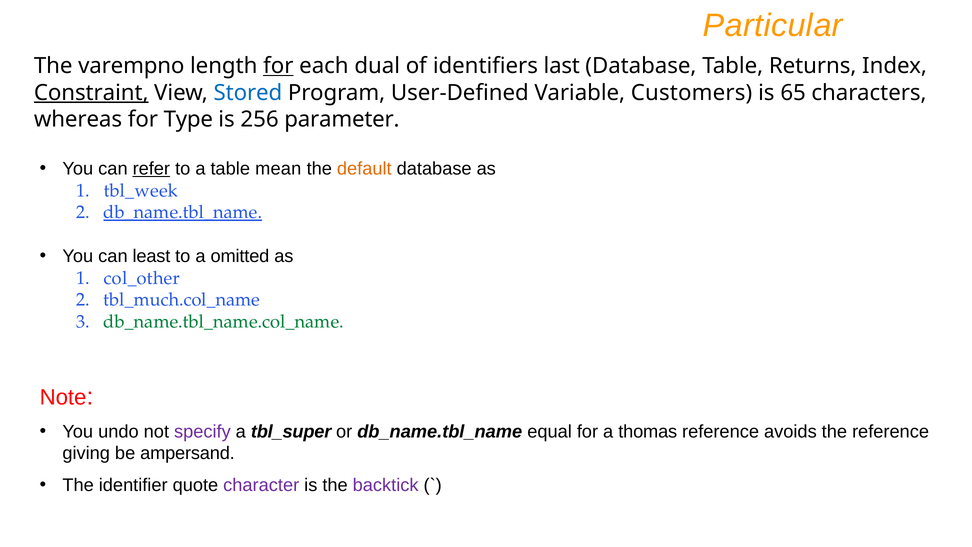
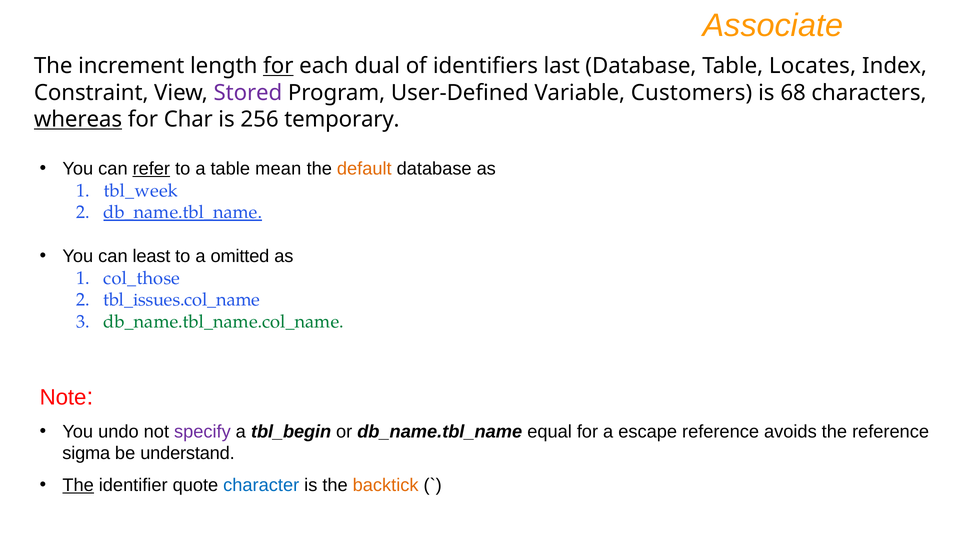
Particular: Particular -> Associate (773, 25)
varempno: varempno -> increment (131, 66)
Returns: Returns -> Locates (813, 66)
Constraint underline: present -> none (91, 93)
Stored colour: blue -> purple (248, 93)
65: 65 -> 68 (793, 93)
whereas underline: none -> present (78, 119)
Type: Type -> Char (188, 119)
parameter: parameter -> temporary (342, 119)
col_other: col_other -> col_those (142, 278)
tbl_much.col_name: tbl_much.col_name -> tbl_issues.col_name (182, 300)
tbl_super: tbl_super -> tbl_begin (291, 431)
thomas: thomas -> escape (648, 431)
giving: giving -> sigma (86, 453)
ampersand: ampersand -> understand (187, 453)
The underline: none -> present (78, 485)
character colour: purple -> blue (261, 485)
backtick colour: purple -> orange (386, 485)
